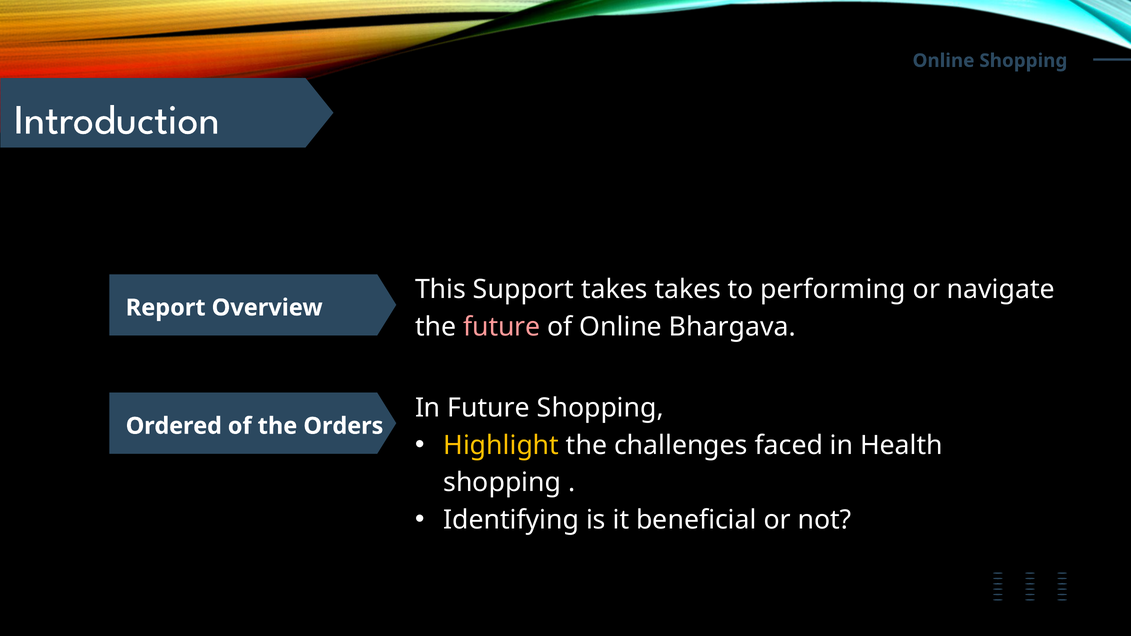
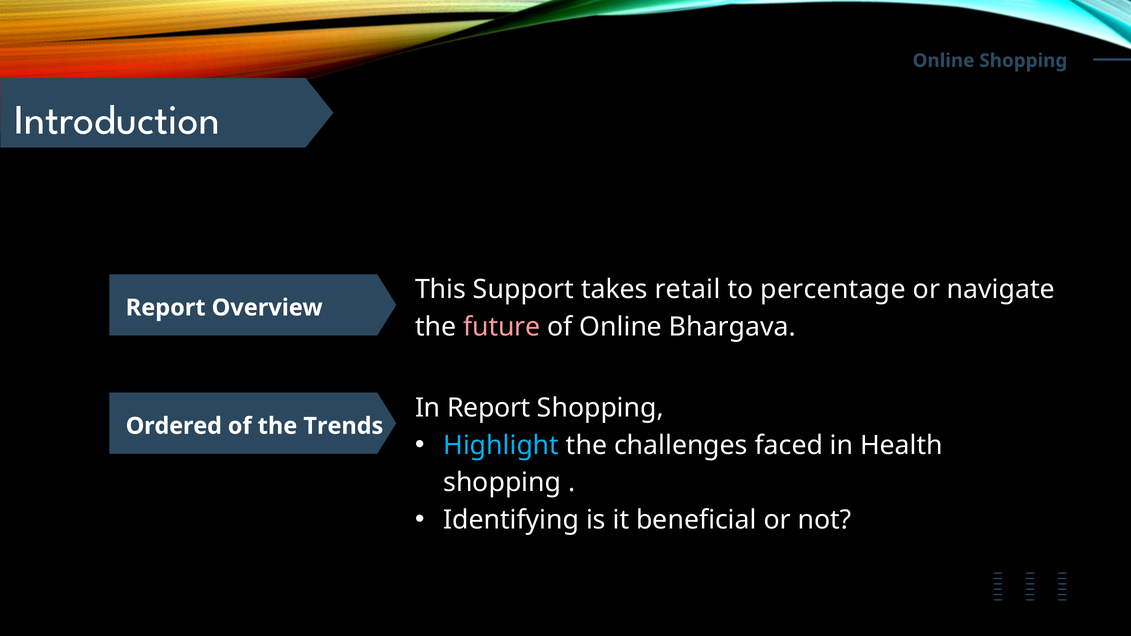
takes takes: takes -> retail (688, 290)
performing: performing -> percentage (833, 290)
In Future: Future -> Report (489, 408)
Orders: Orders -> Trends (343, 426)
Highlight colour: yellow -> light blue (501, 445)
